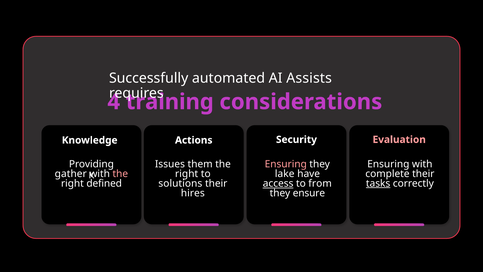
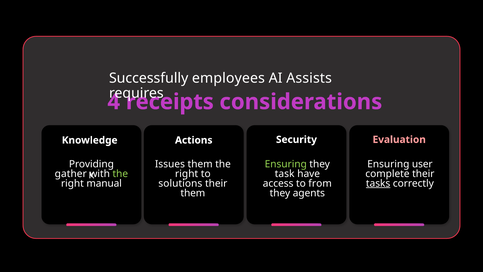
automated: automated -> employees (228, 78)
training: training -> receipts (170, 102)
Ensuring with: with -> user (422, 164)
Ensuring colour: pink -> light green (286, 164)
the colour: pink -> light green (120, 174)
lake: lake -> task (285, 174)
defined: defined -> manual (104, 183)
access underline: present -> none (278, 183)
hires: hires -> them (193, 193)
ensure: ensure -> agents (309, 193)
